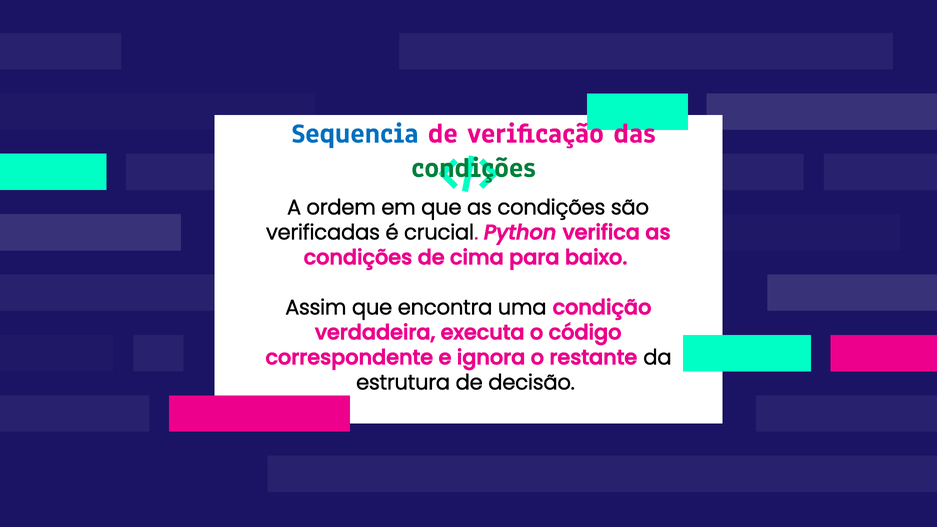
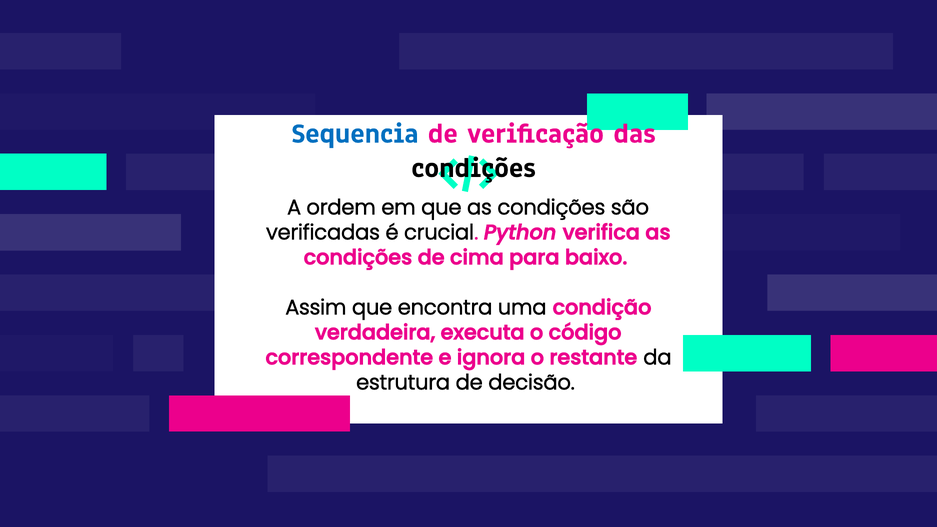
condições colour: green -> black (473, 168)
